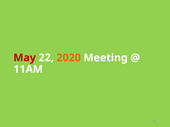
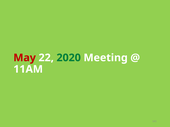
2020 colour: orange -> green (69, 58)
